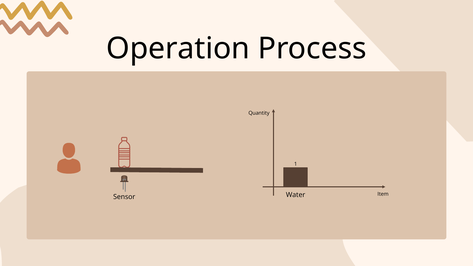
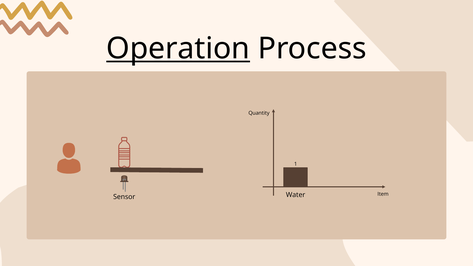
Operation underline: none -> present (178, 48)
